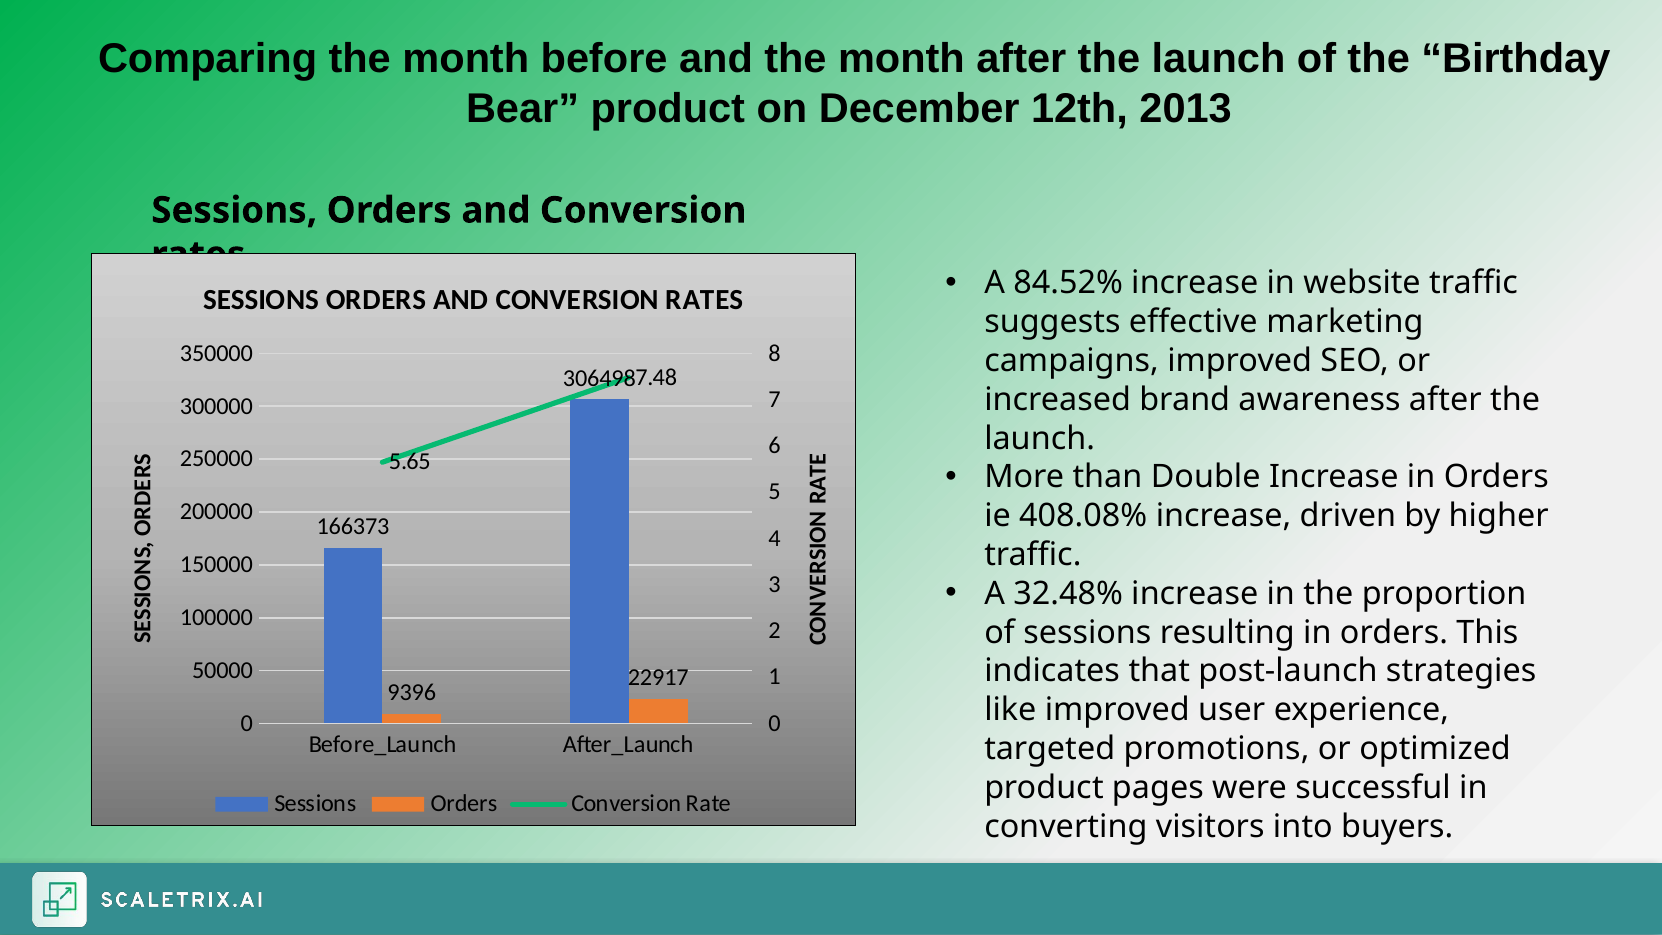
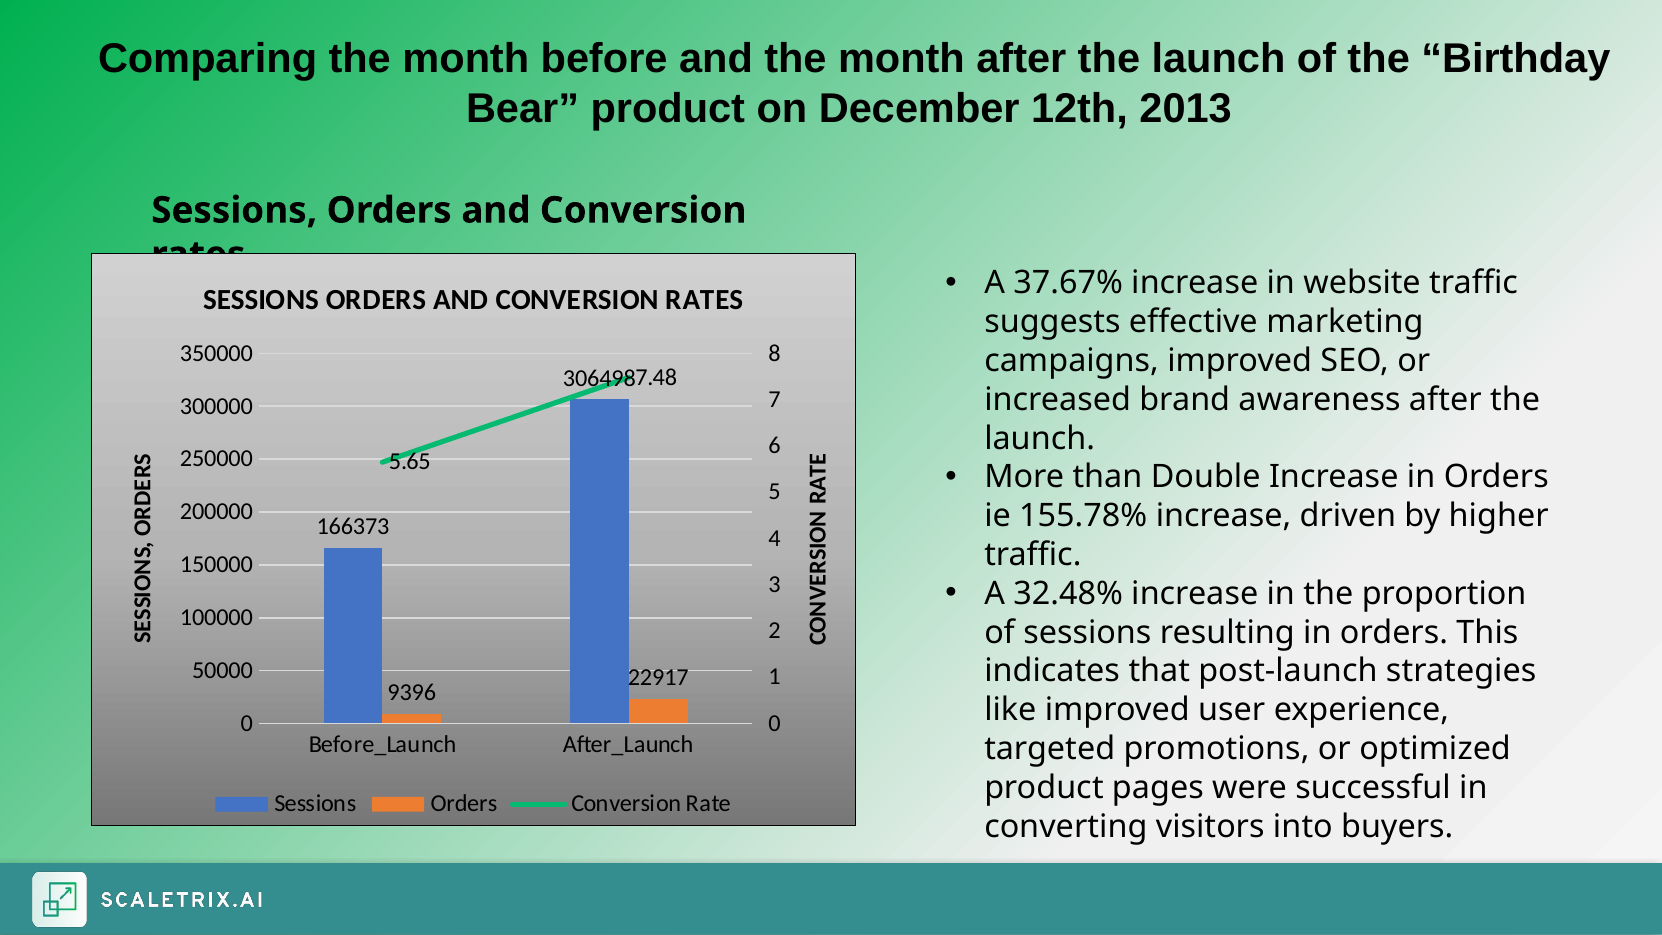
84.52%: 84.52% -> 37.67% (1068, 283)
408.08%: 408.08% -> 155.78% (1083, 516)
